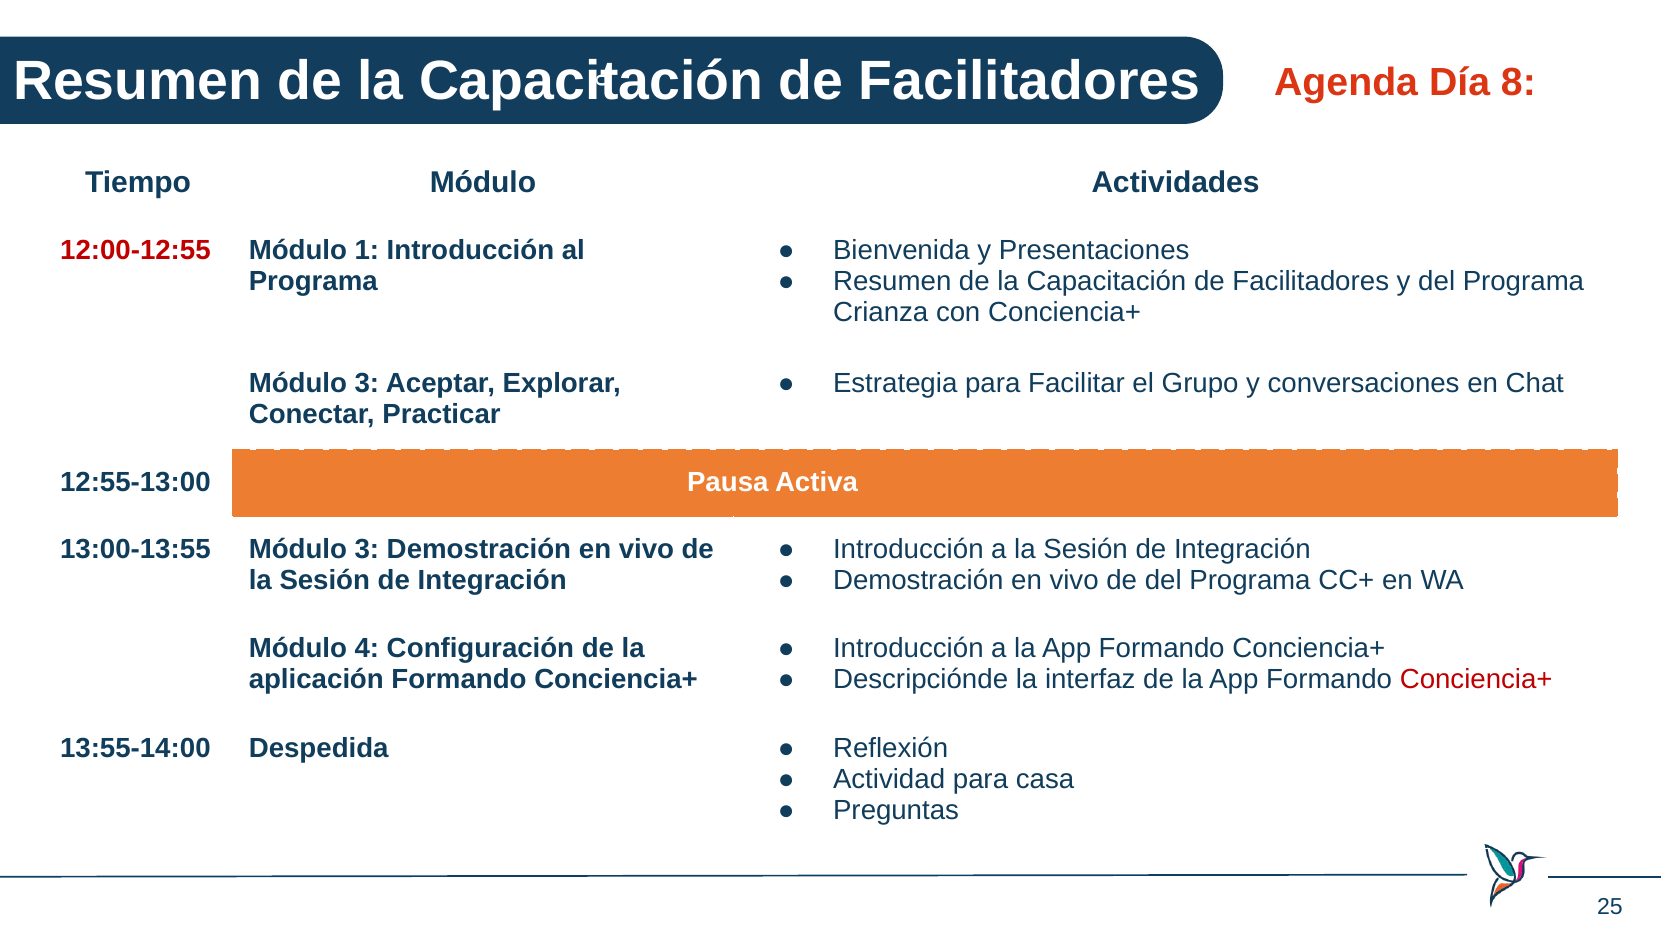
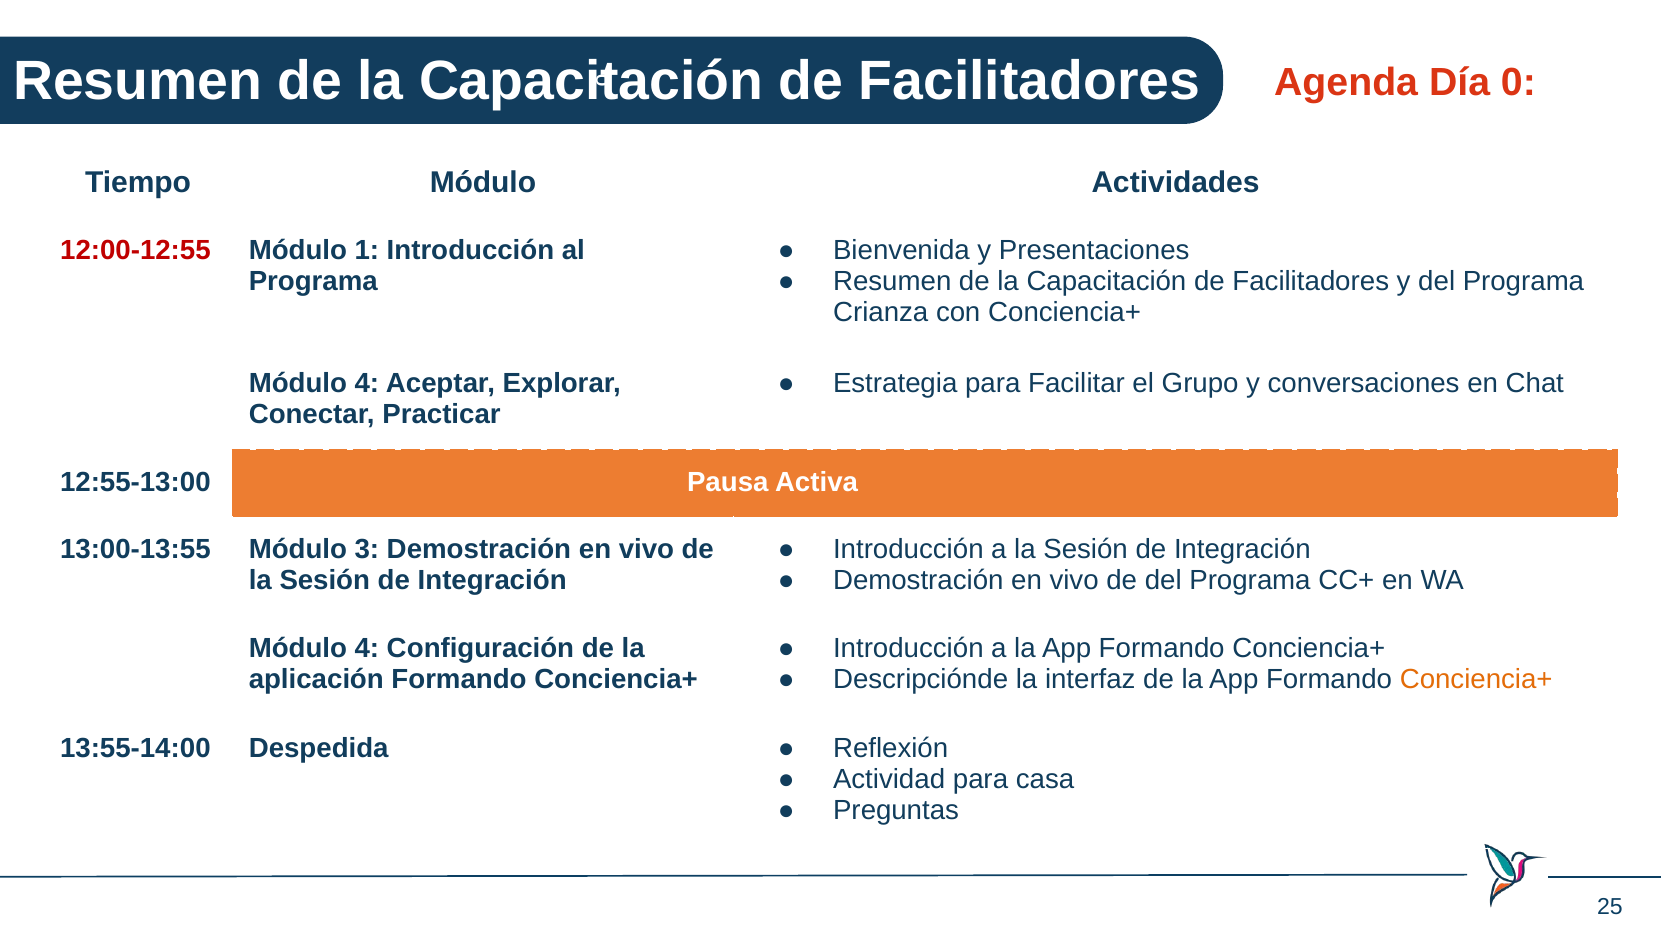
8: 8 -> 0 (1518, 83)
3: 3 -> 4 (367, 383)
Conciencia+ colour: red -> orange (1476, 680)
